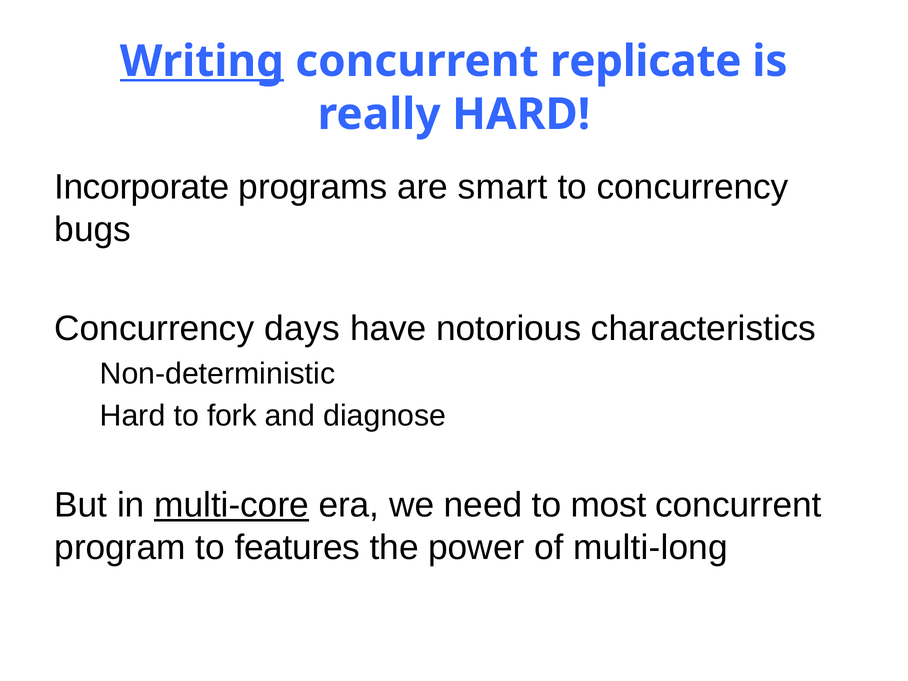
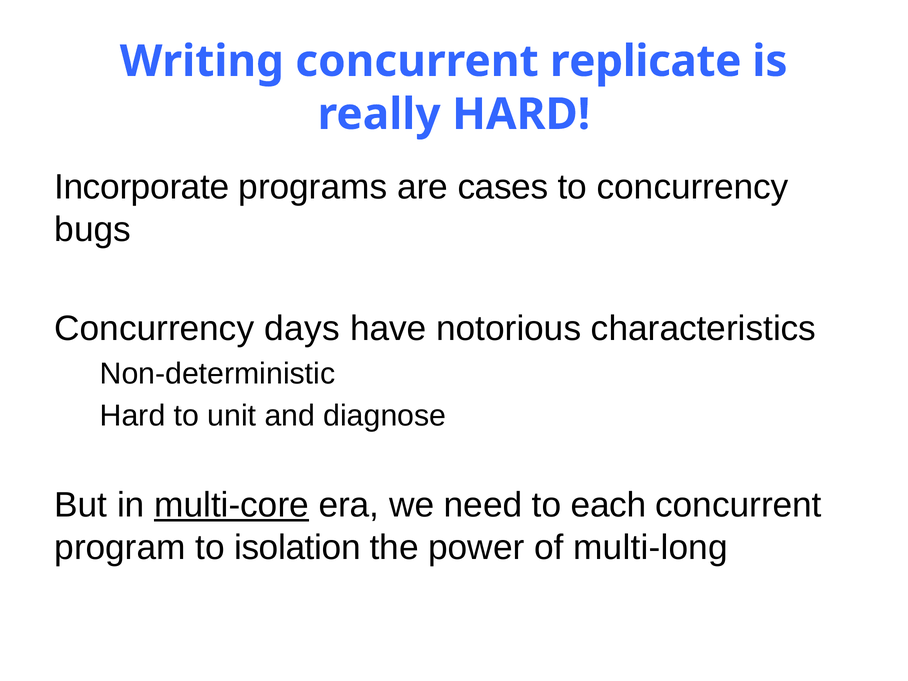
Writing underline: present -> none (202, 61)
smart: smart -> cases (503, 187)
fork: fork -> unit (232, 416)
most: most -> each (609, 505)
features: features -> isolation (297, 547)
